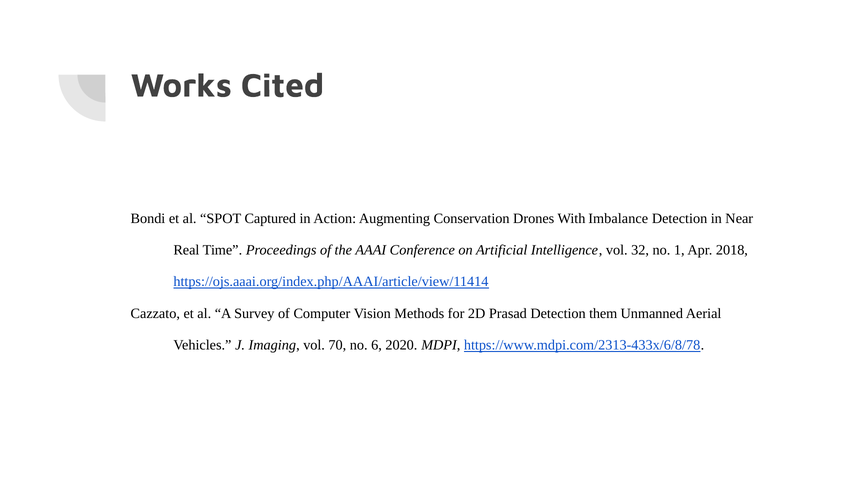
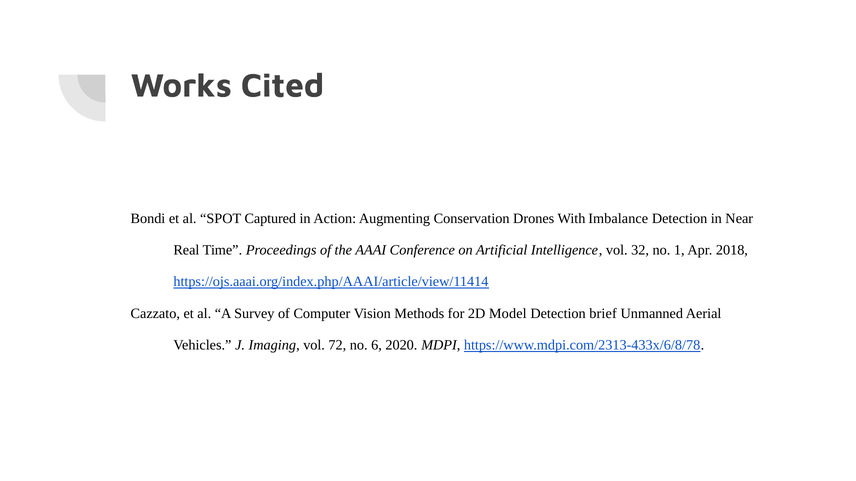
Prasad: Prasad -> Model (508, 314)
them: them -> brief (603, 314)
70: 70 -> 72 (337, 345)
